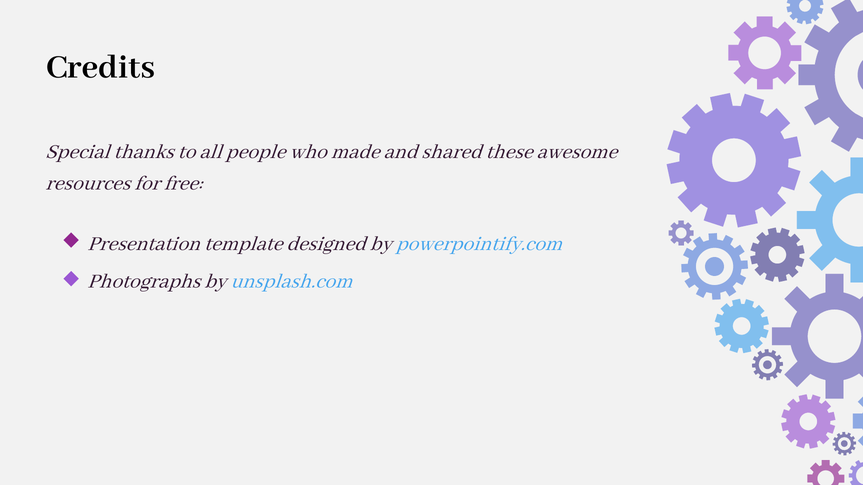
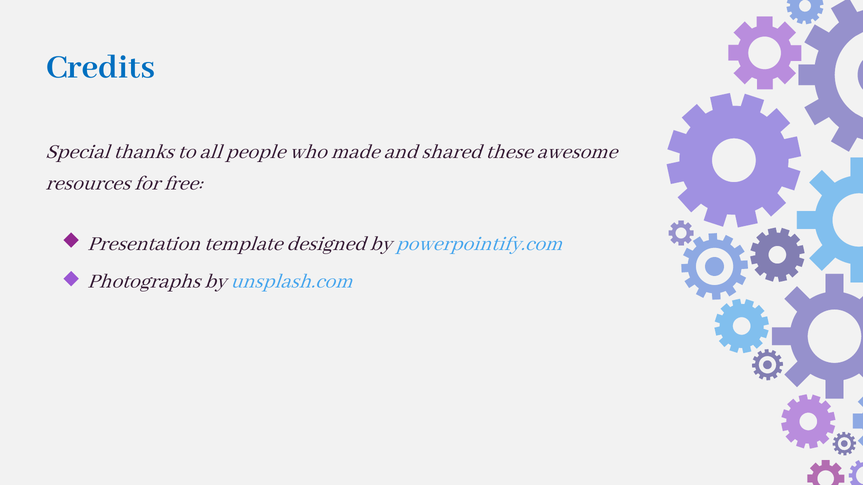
Credits colour: black -> blue (101, 66)
